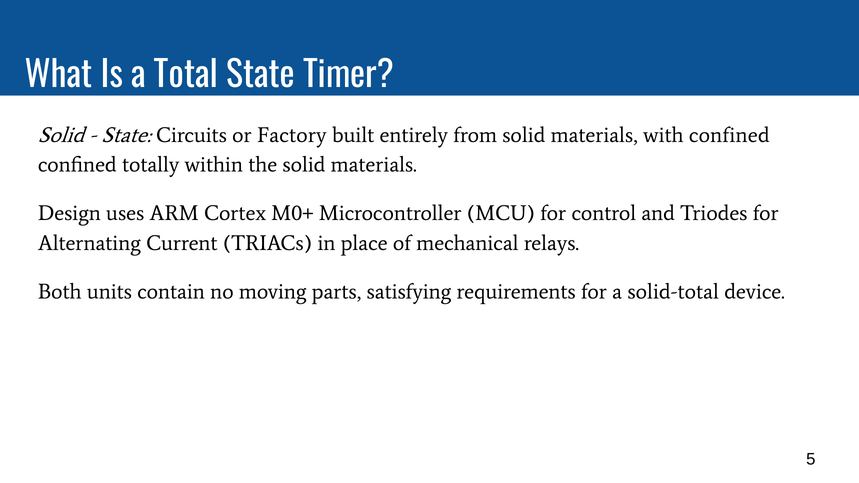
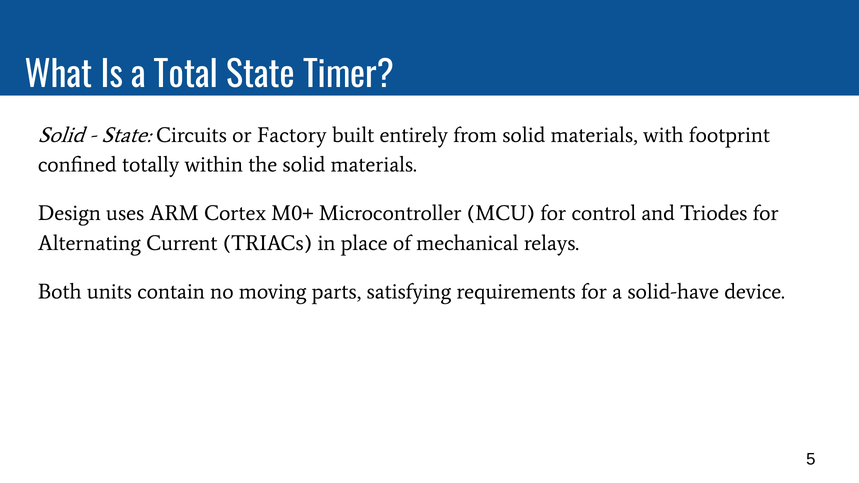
with confined: confined -> footprint (729, 135)
solid-total: solid-total -> solid-have (673, 292)
